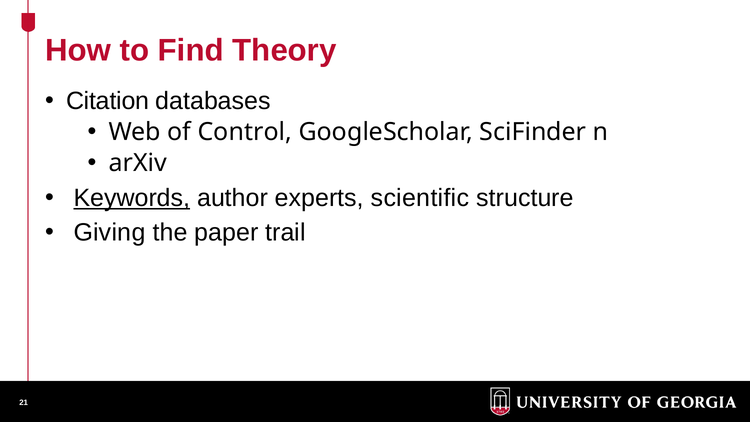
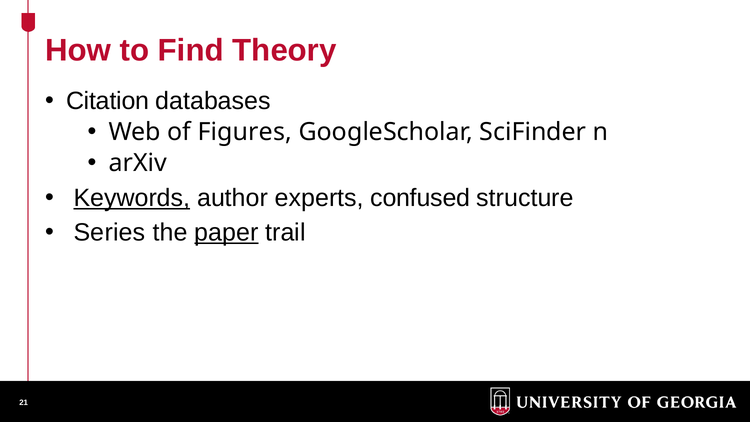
Control: Control -> Figures (245, 132)
scientific: scientific -> confused (420, 198)
Giving: Giving -> Series (109, 233)
paper underline: none -> present (226, 233)
